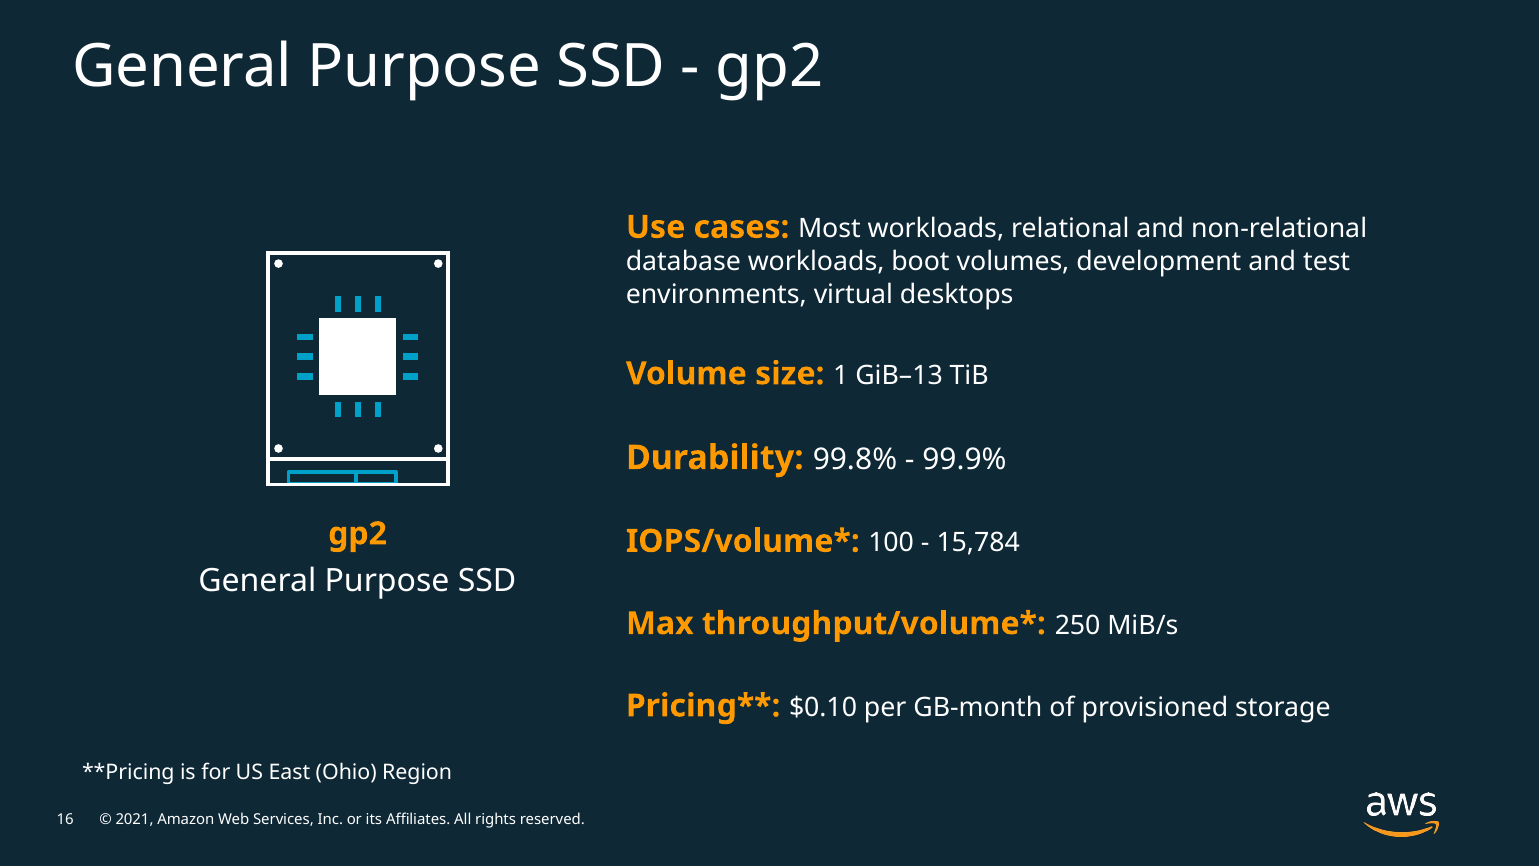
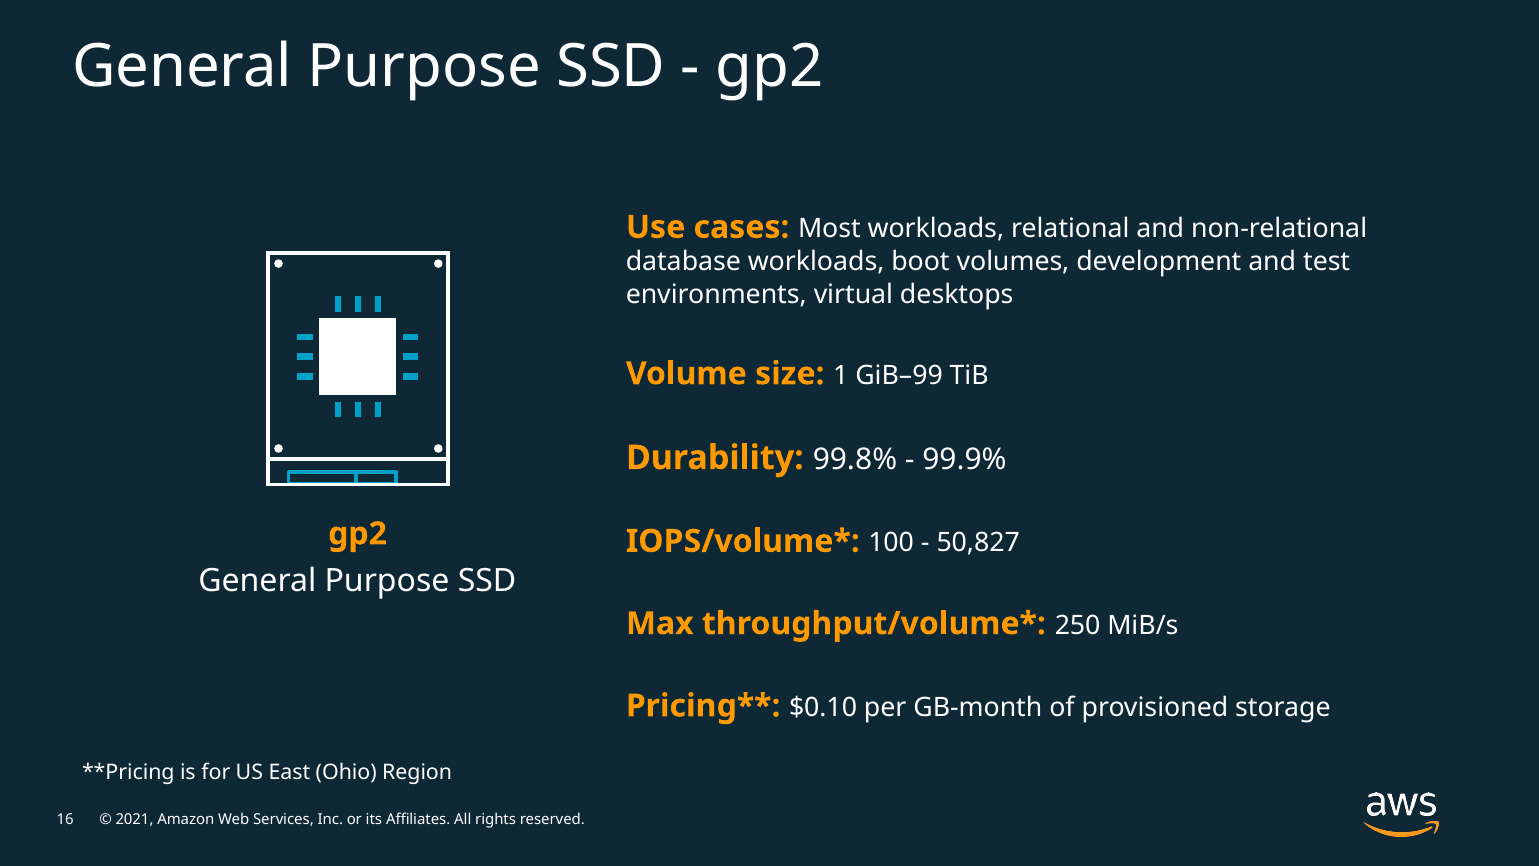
GiB–13: GiB–13 -> GiB–99 (899, 375)
15,784: 15,784 -> 50,827 (978, 543)
